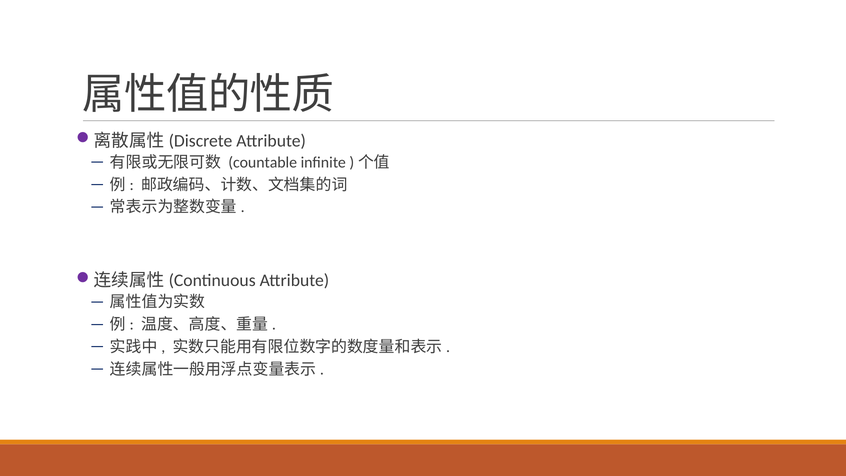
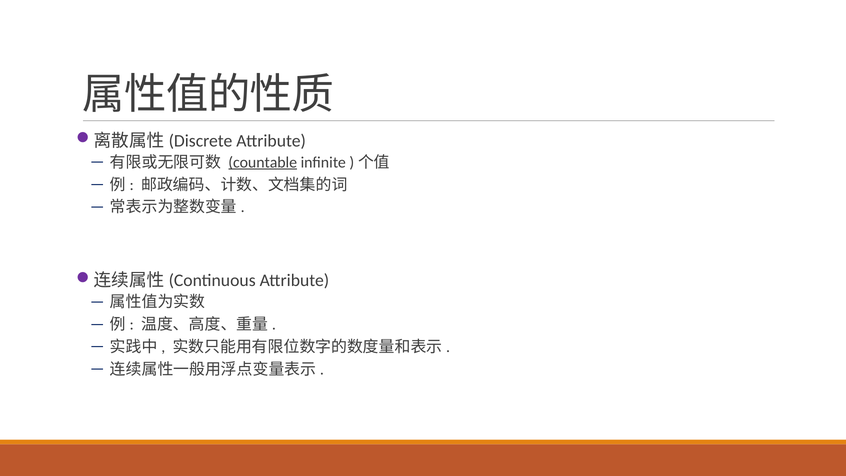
countable underline: none -> present (263, 162)
